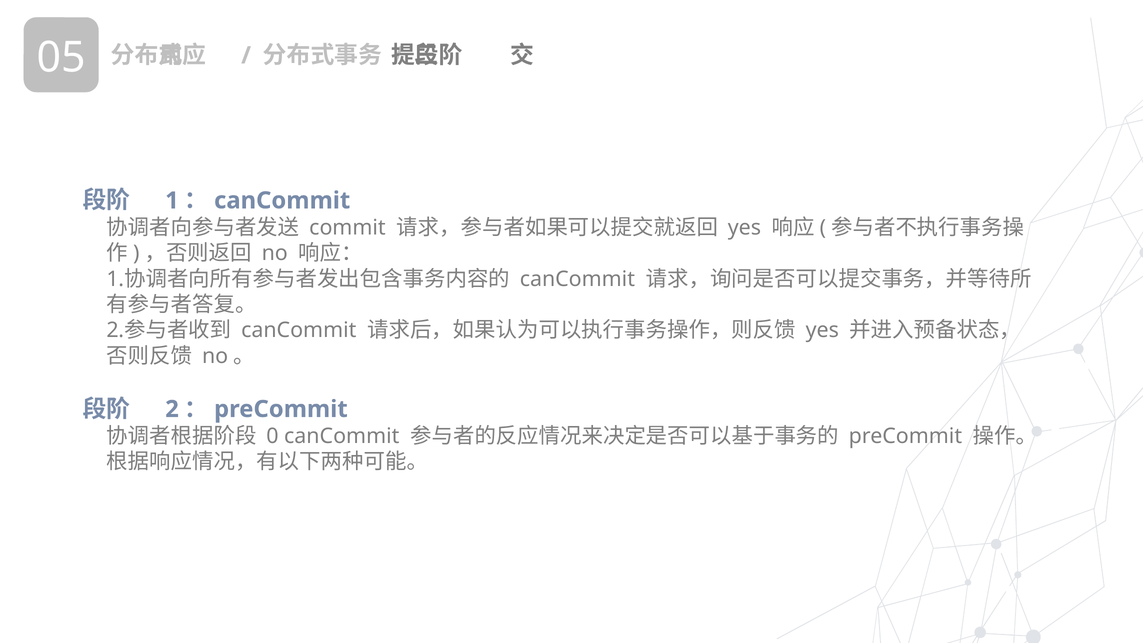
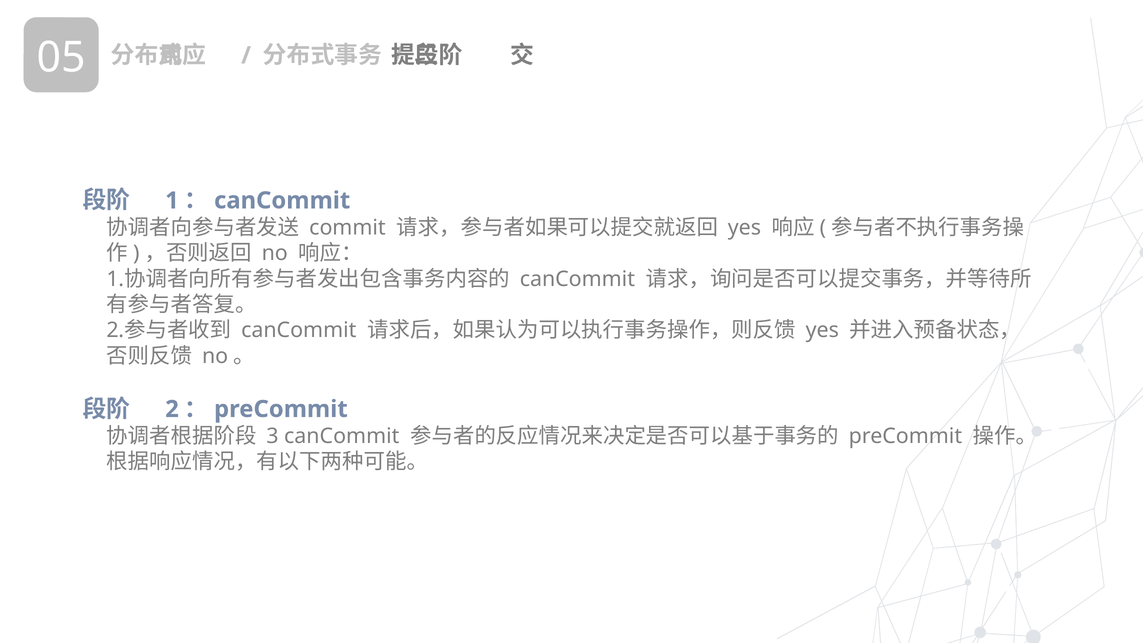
0: 0 -> 3 (272, 436)
